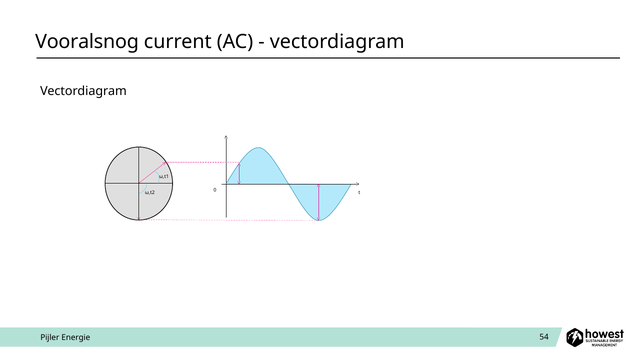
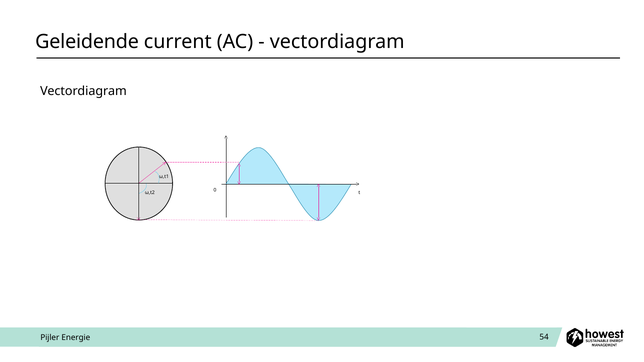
Vooralsnog: Vooralsnog -> Geleidende (87, 42)
